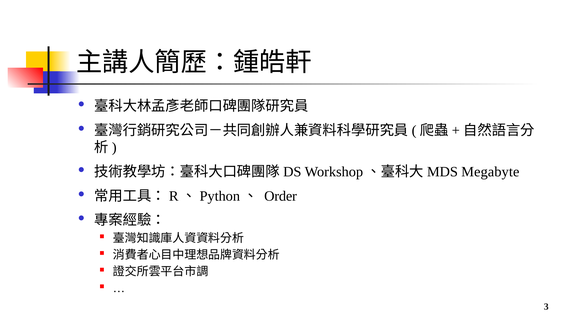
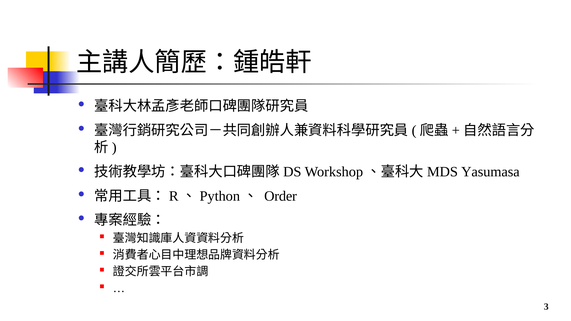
Megabyte: Megabyte -> Yasumasa (490, 172)
